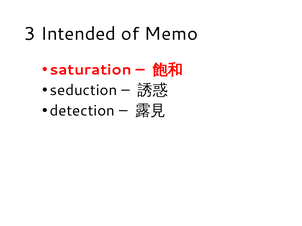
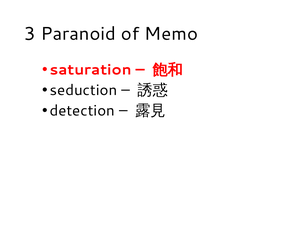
Intended: Intended -> Paranoid (78, 34)
